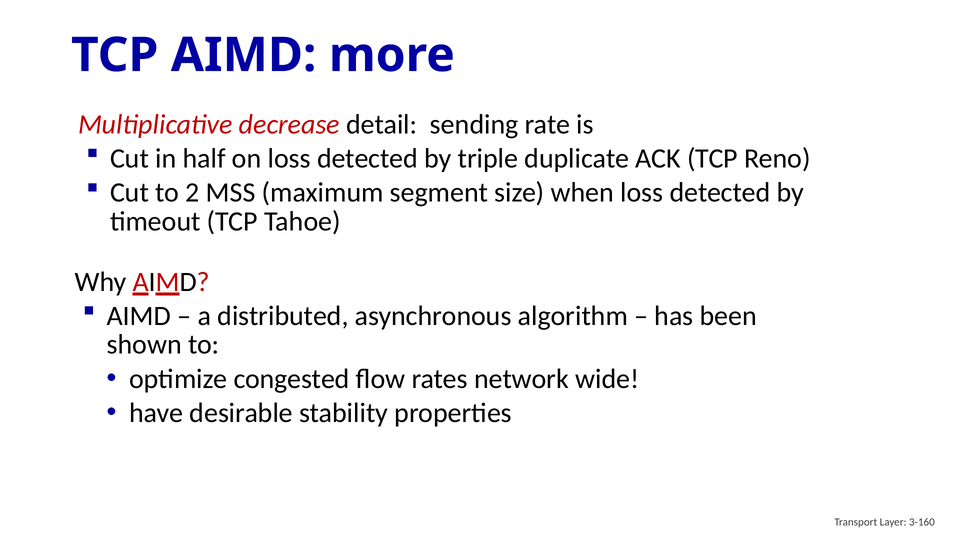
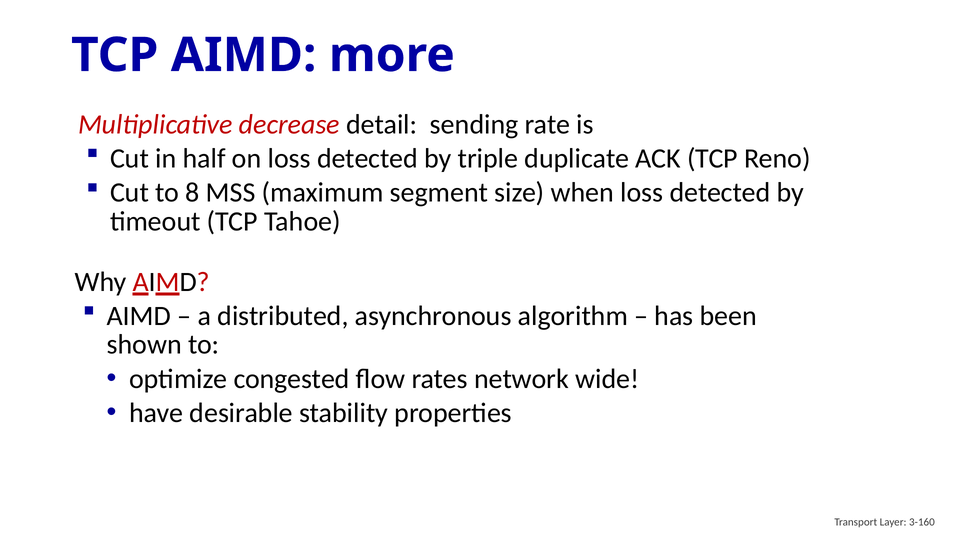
2: 2 -> 8 (192, 193)
